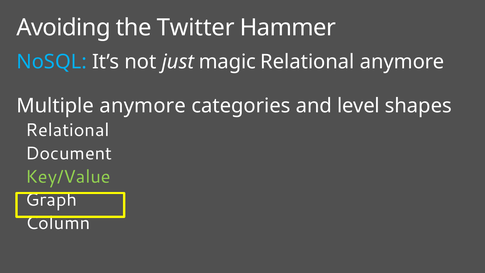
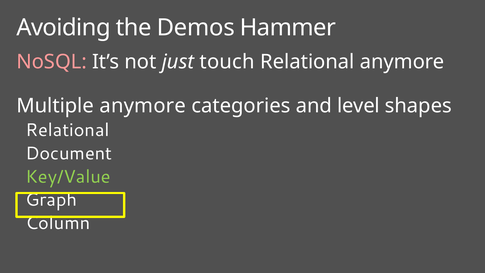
Twitter: Twitter -> Demos (196, 28)
NoSQL colour: light blue -> pink (52, 62)
magic: magic -> touch (227, 62)
